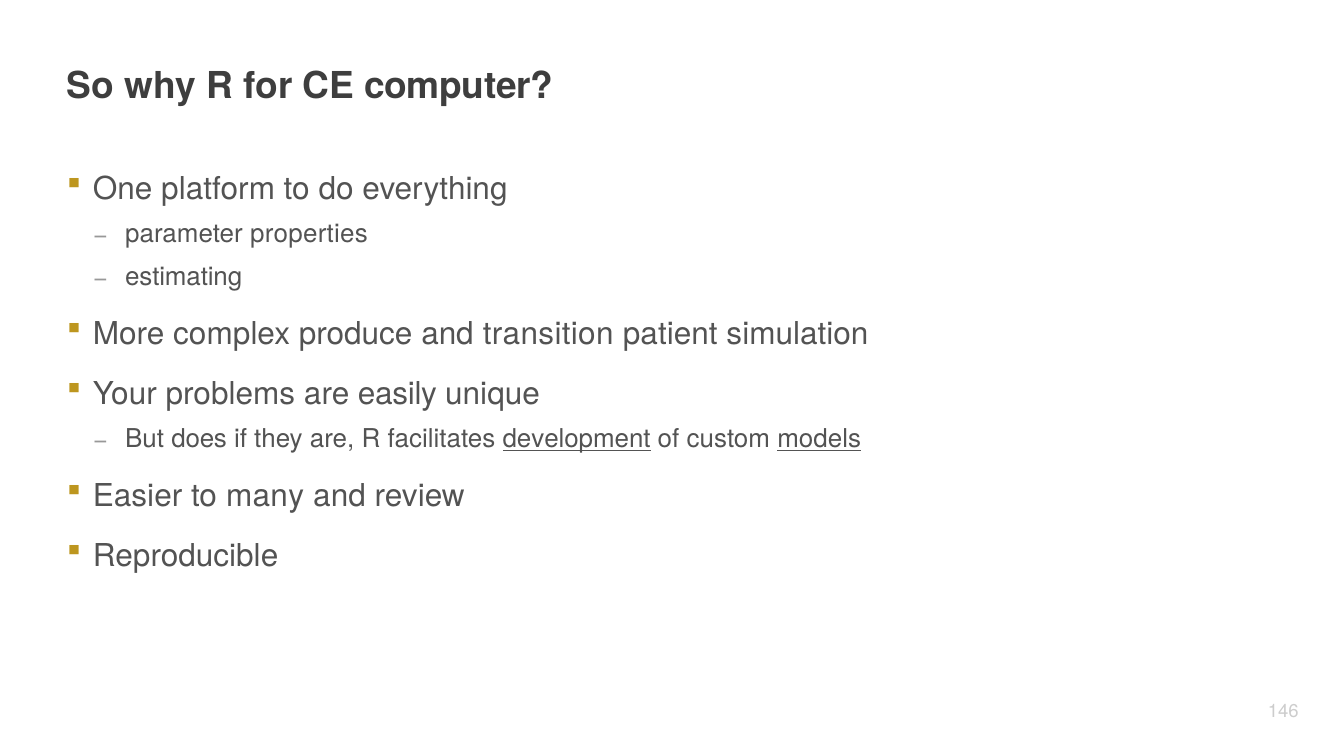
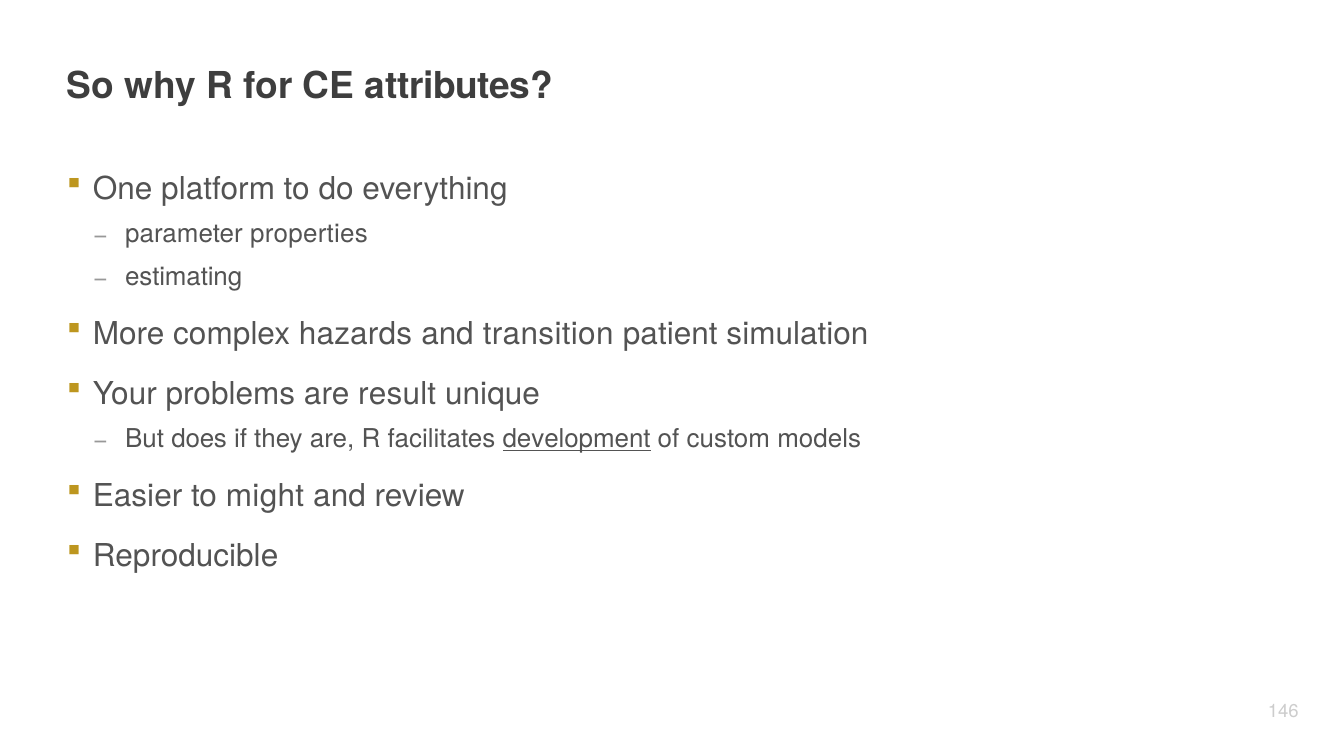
computer: computer -> attributes (459, 86)
produce: produce -> hazards (355, 334)
easily: easily -> result (397, 394)
models underline: present -> none (819, 439)
many: many -> might (265, 496)
